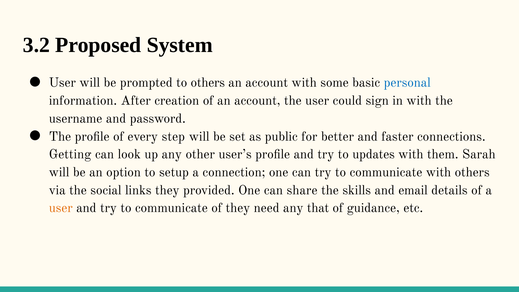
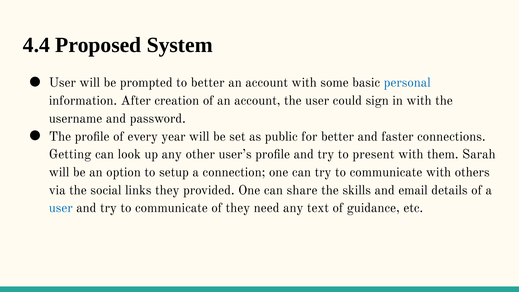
3.2: 3.2 -> 4.4 (36, 45)
to others: others -> better (208, 83)
step: step -> year (173, 136)
updates: updates -> present (373, 154)
user colour: orange -> blue (61, 208)
that: that -> text (318, 208)
